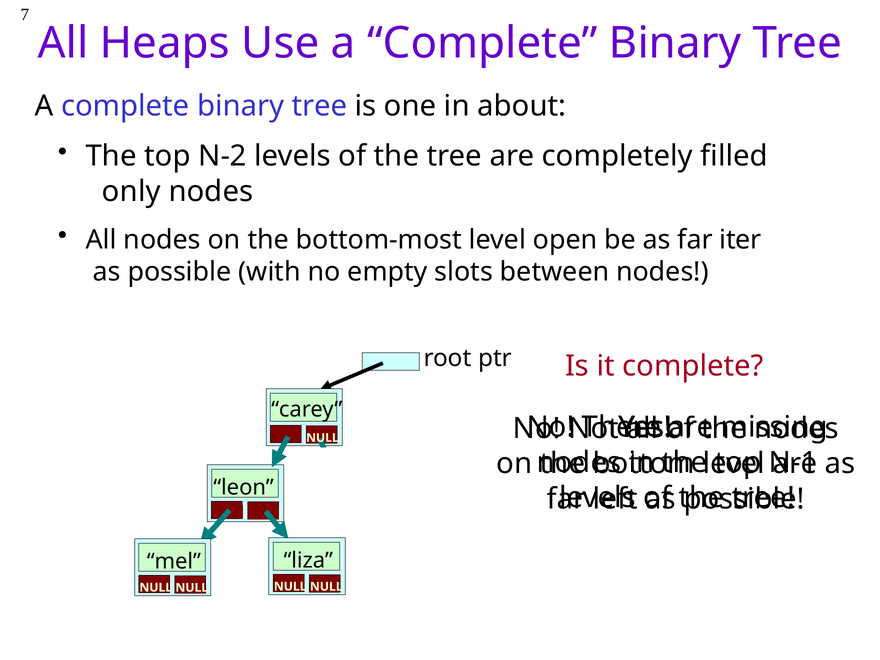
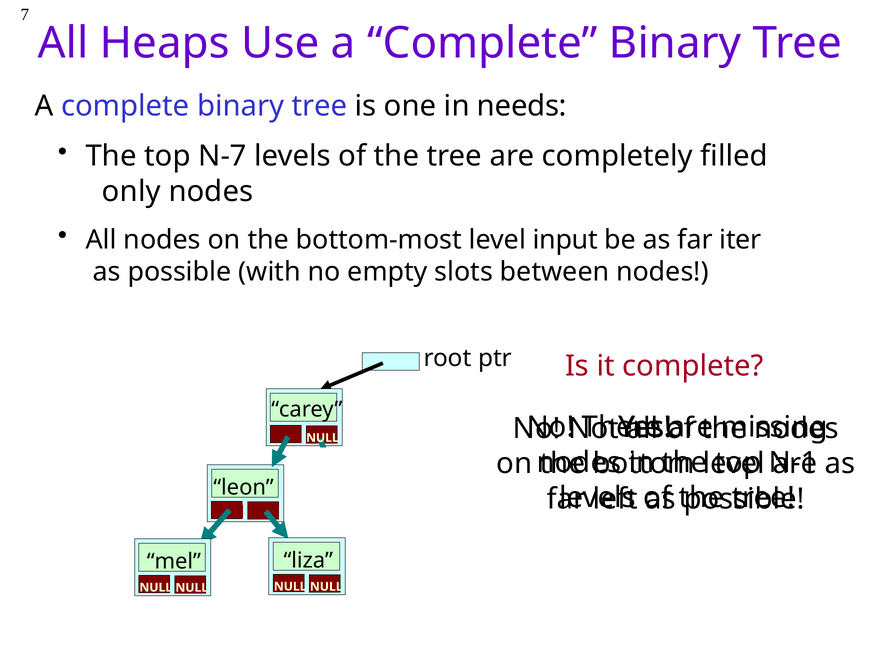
about: about -> needs (522, 106)
N-2: N-2 -> N-7 (222, 156)
open: open -> input (565, 240)
